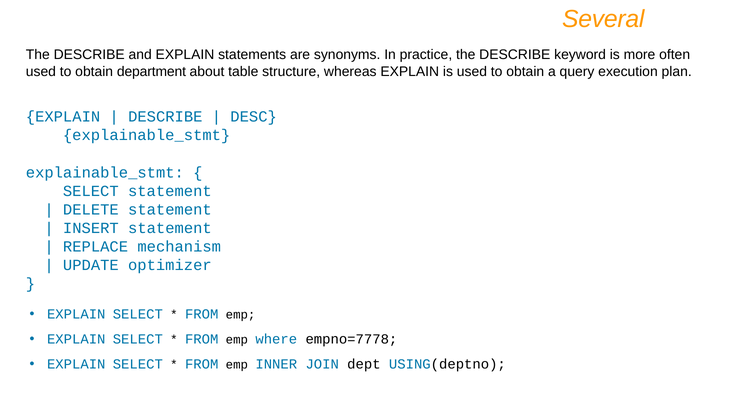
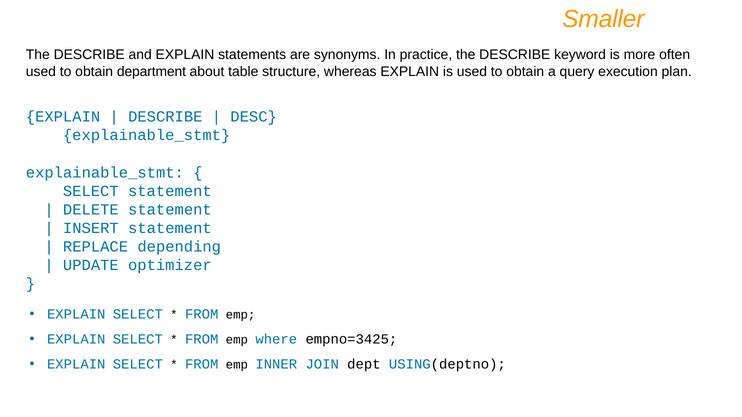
Several: Several -> Smaller (603, 19)
mechanism: mechanism -> depending (179, 247)
empno=7778: empno=7778 -> empno=3425 (351, 340)
